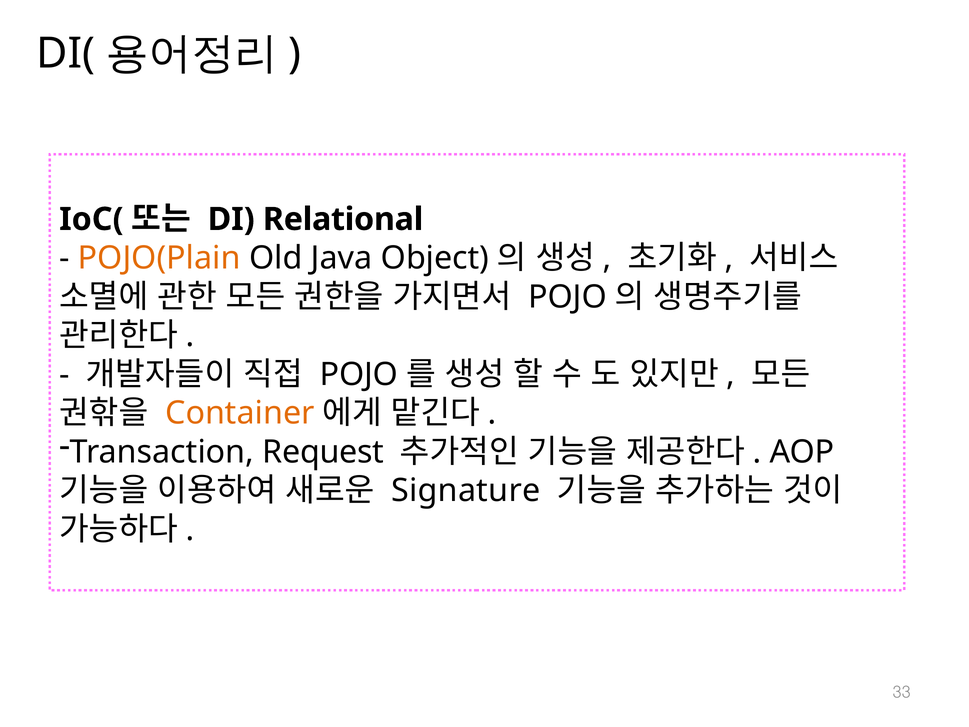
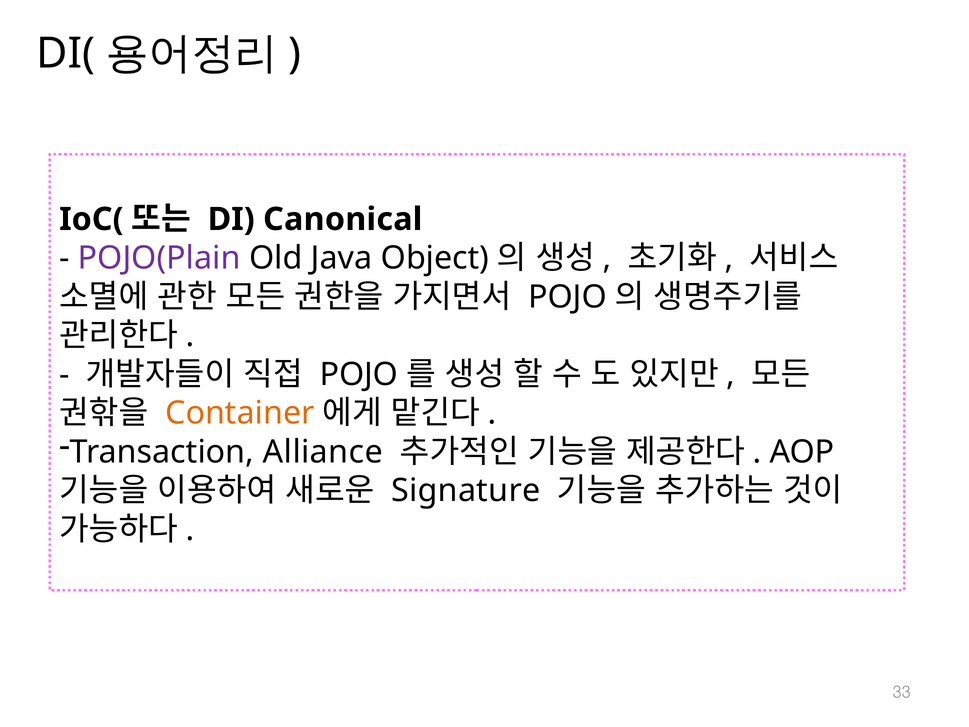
Relational: Relational -> Canonical (343, 219)
POJO(Plain colour: orange -> purple (159, 258)
Request: Request -> Alliance (323, 452)
